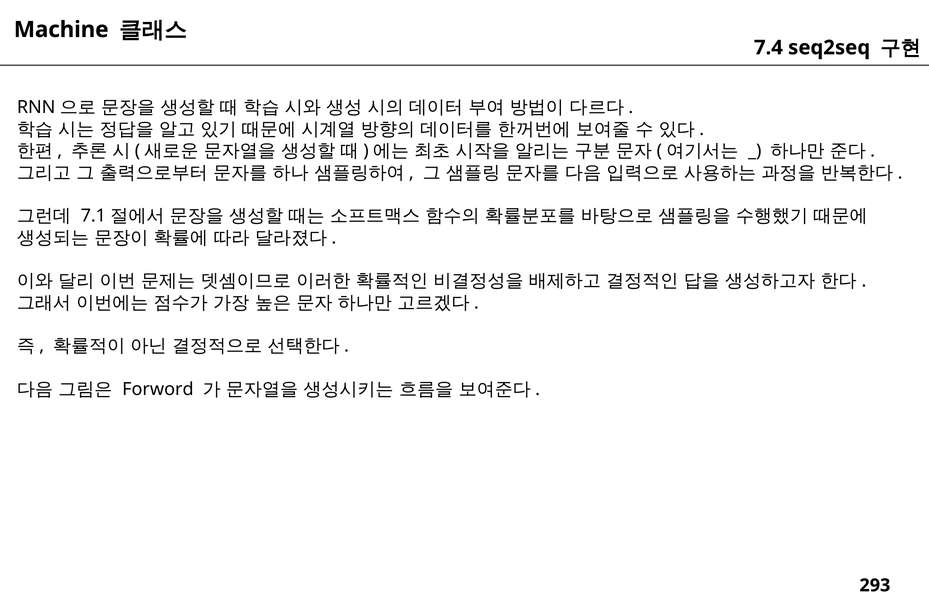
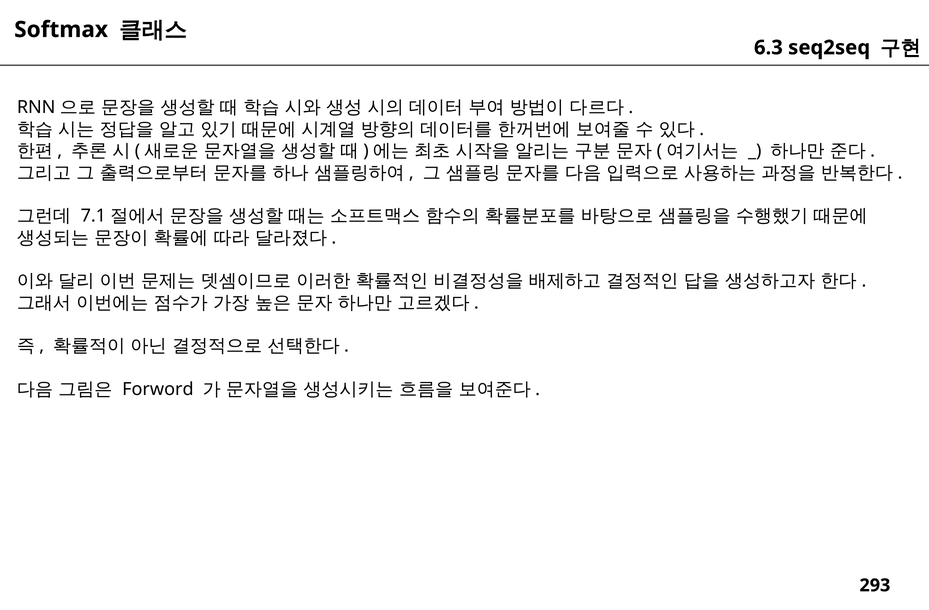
Machine: Machine -> Softmax (61, 30)
7.4: 7.4 -> 6.3 (768, 48)
